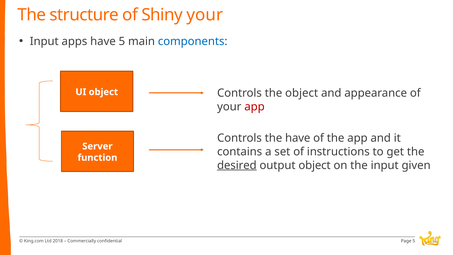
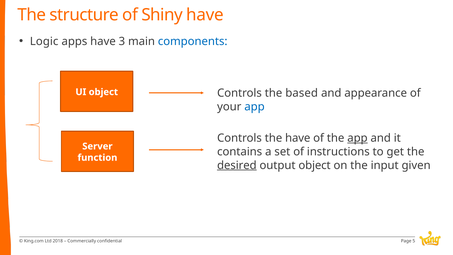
Shiny your: your -> have (205, 15)
Input: Input -> Logic (44, 41)
have 5: 5 -> 3 (122, 41)
the object: object -> based (302, 93)
app colour: red -> blue (254, 107)
app underline: none -> present (357, 138)
